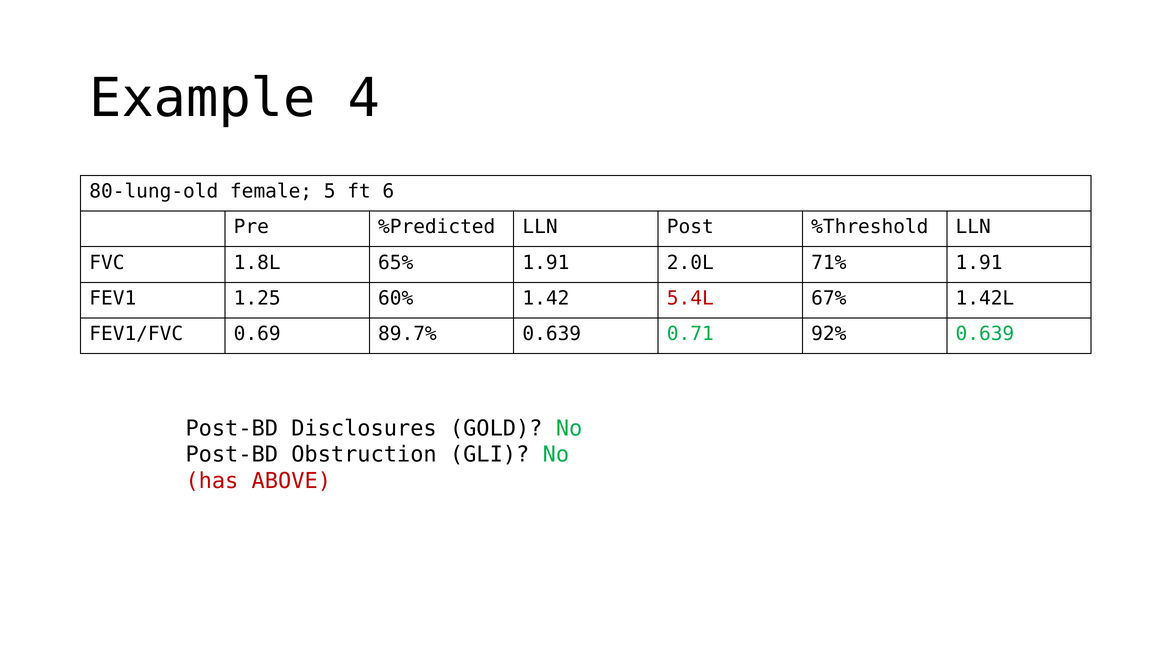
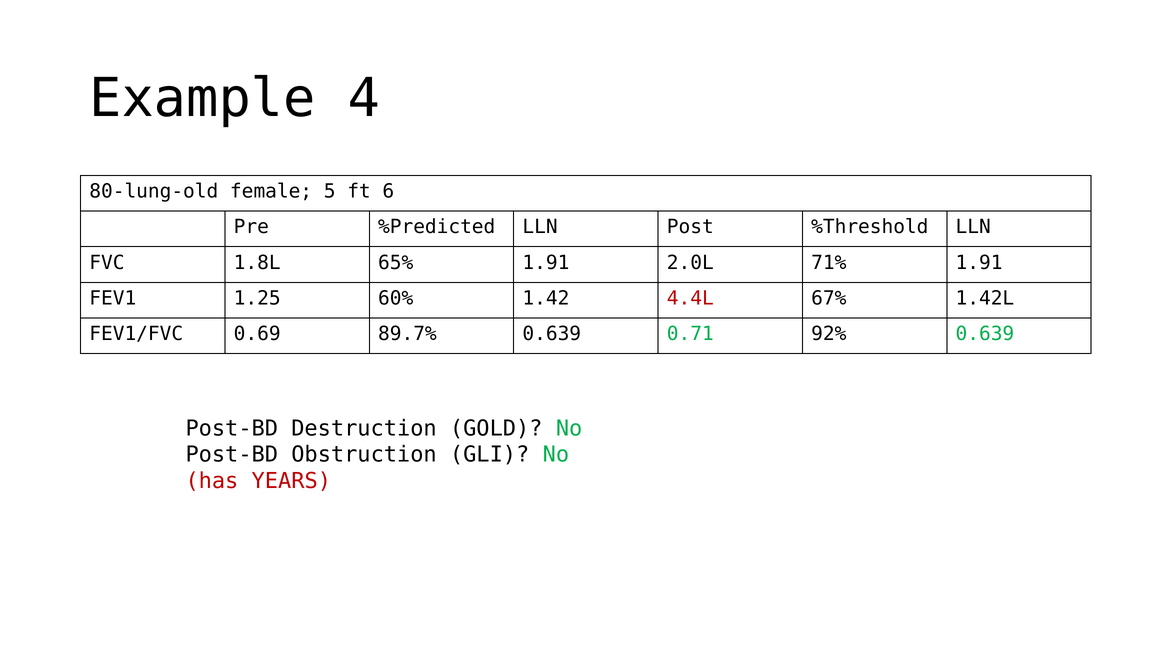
5.4L: 5.4L -> 4.4L (690, 298)
Disclosures: Disclosures -> Destruction (364, 428)
ABOVE: ABOVE -> YEARS (291, 481)
